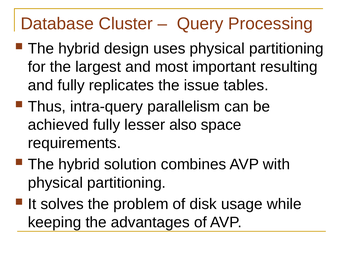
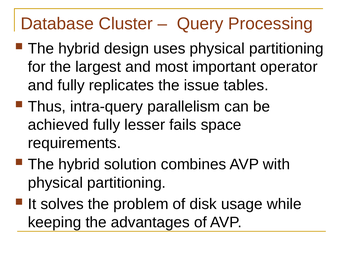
resulting: resulting -> operator (289, 67)
also: also -> fails (183, 125)
